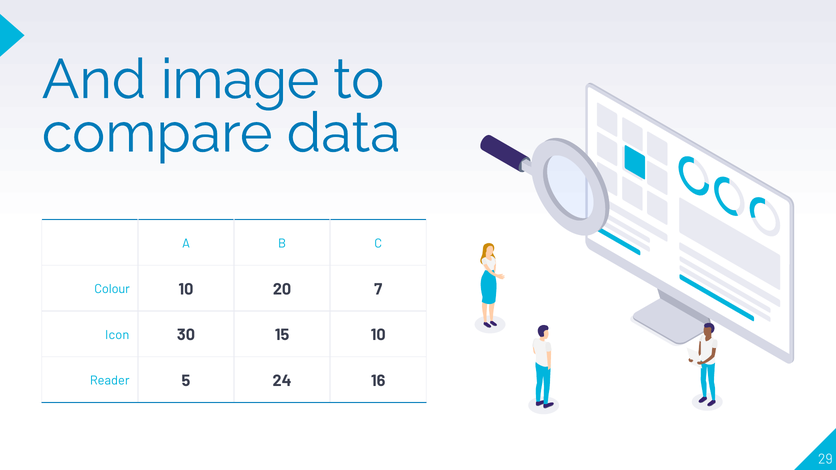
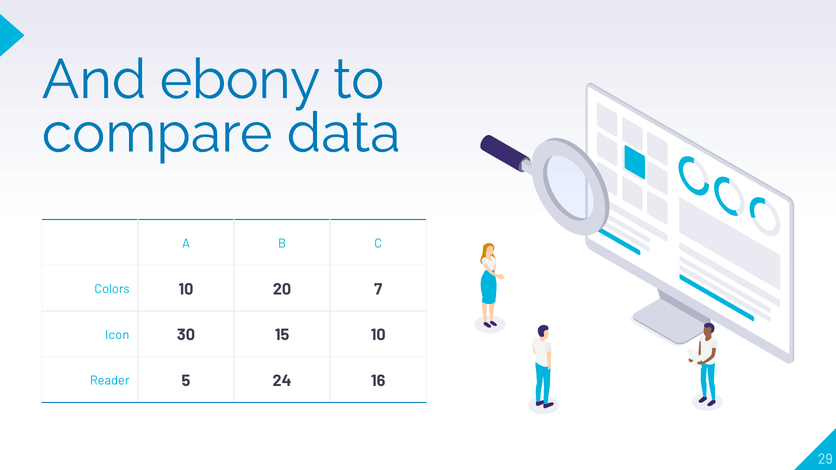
image: image -> ebony (240, 80)
Colour: Colour -> Colors (112, 289)
